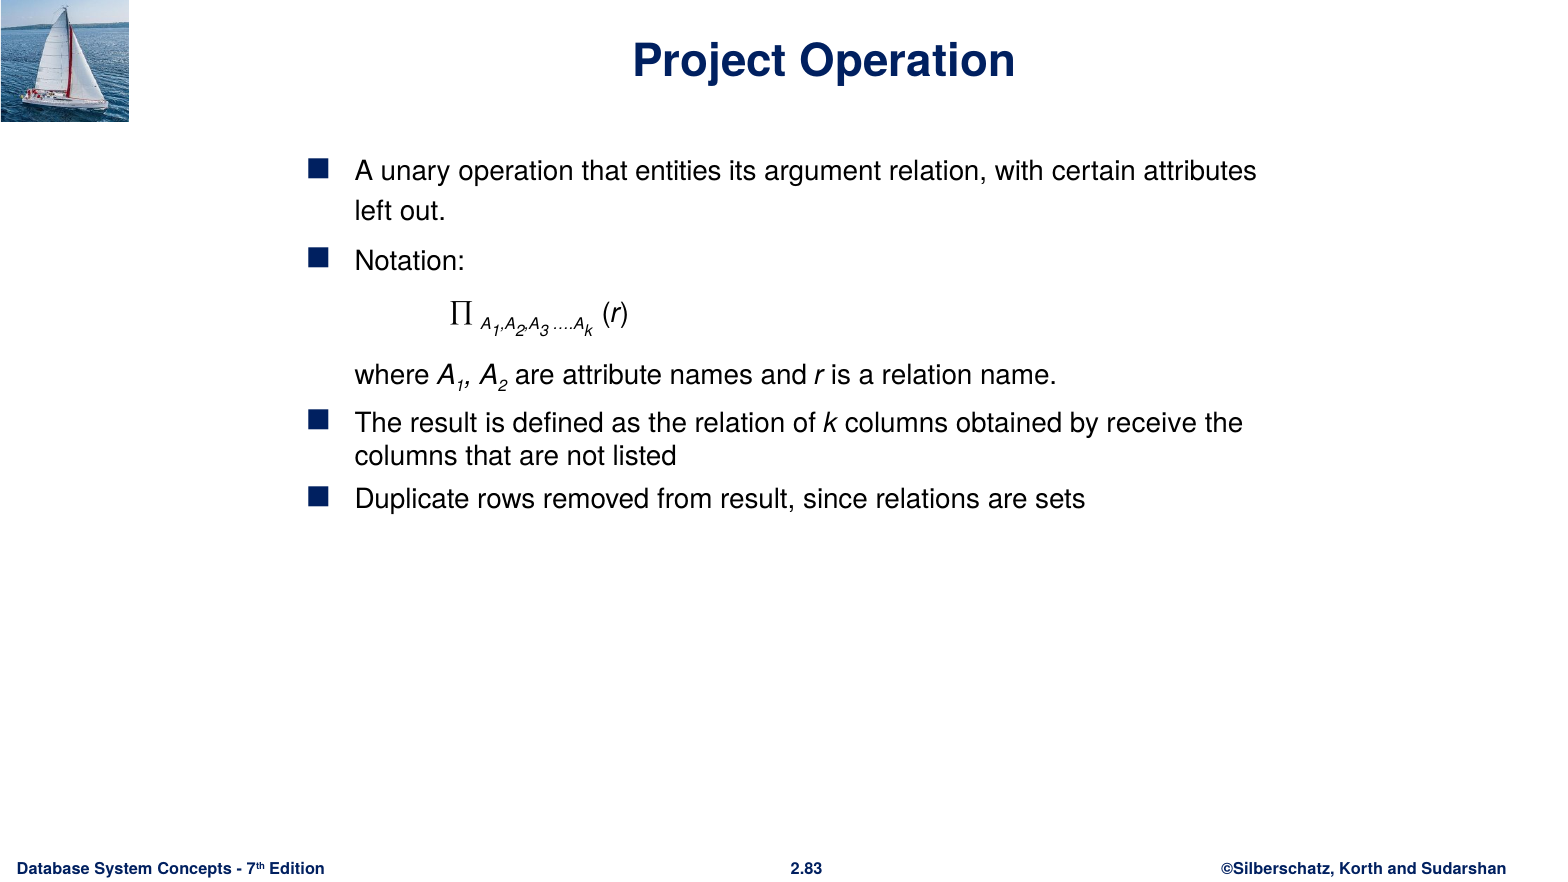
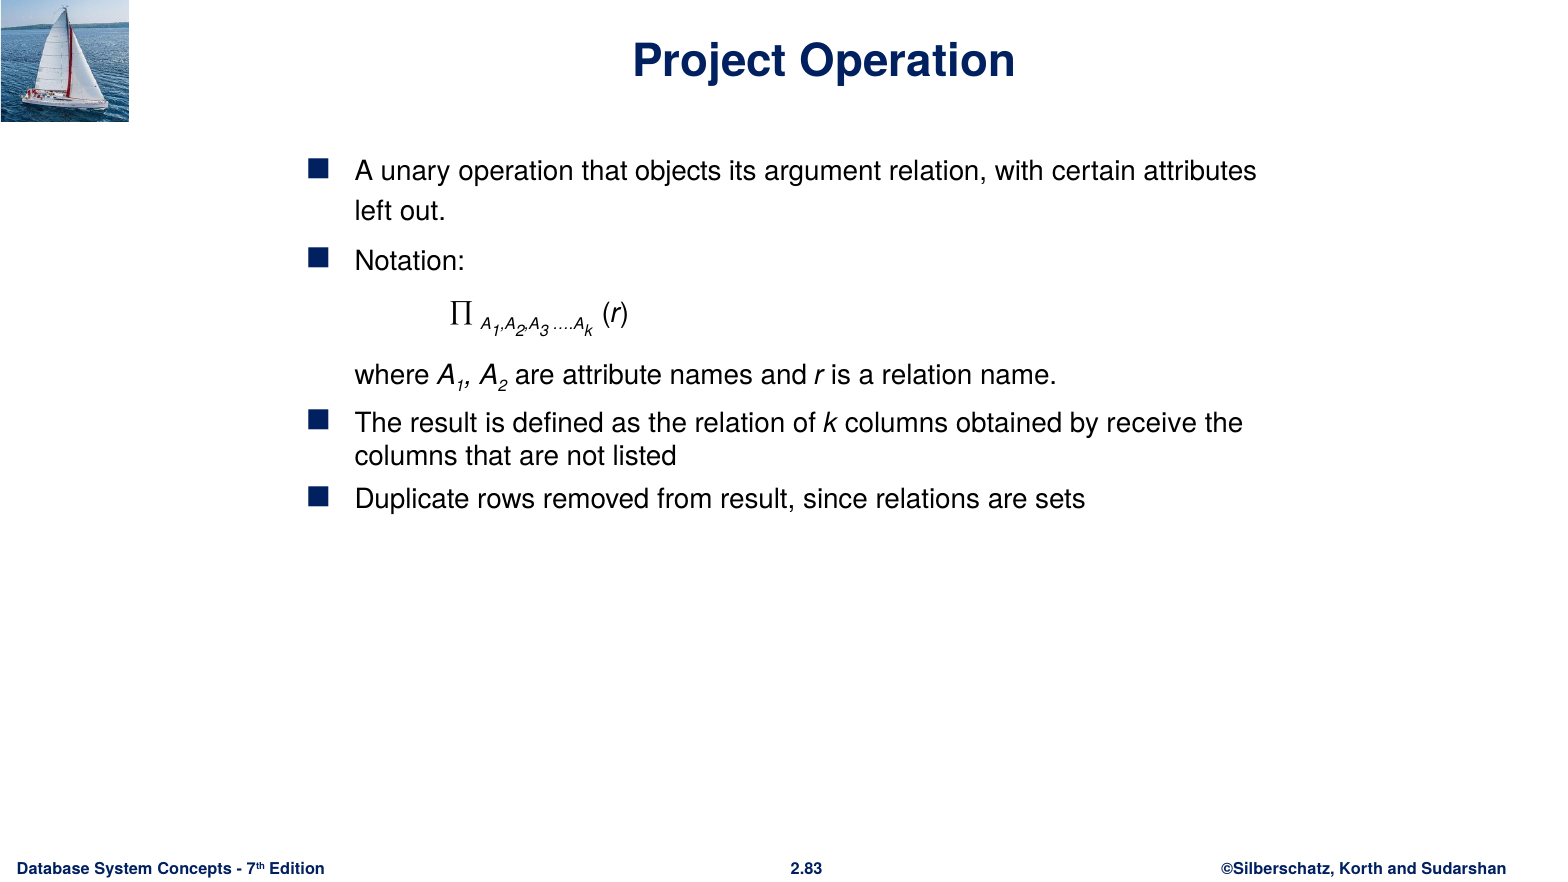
entities: entities -> objects (678, 172)
